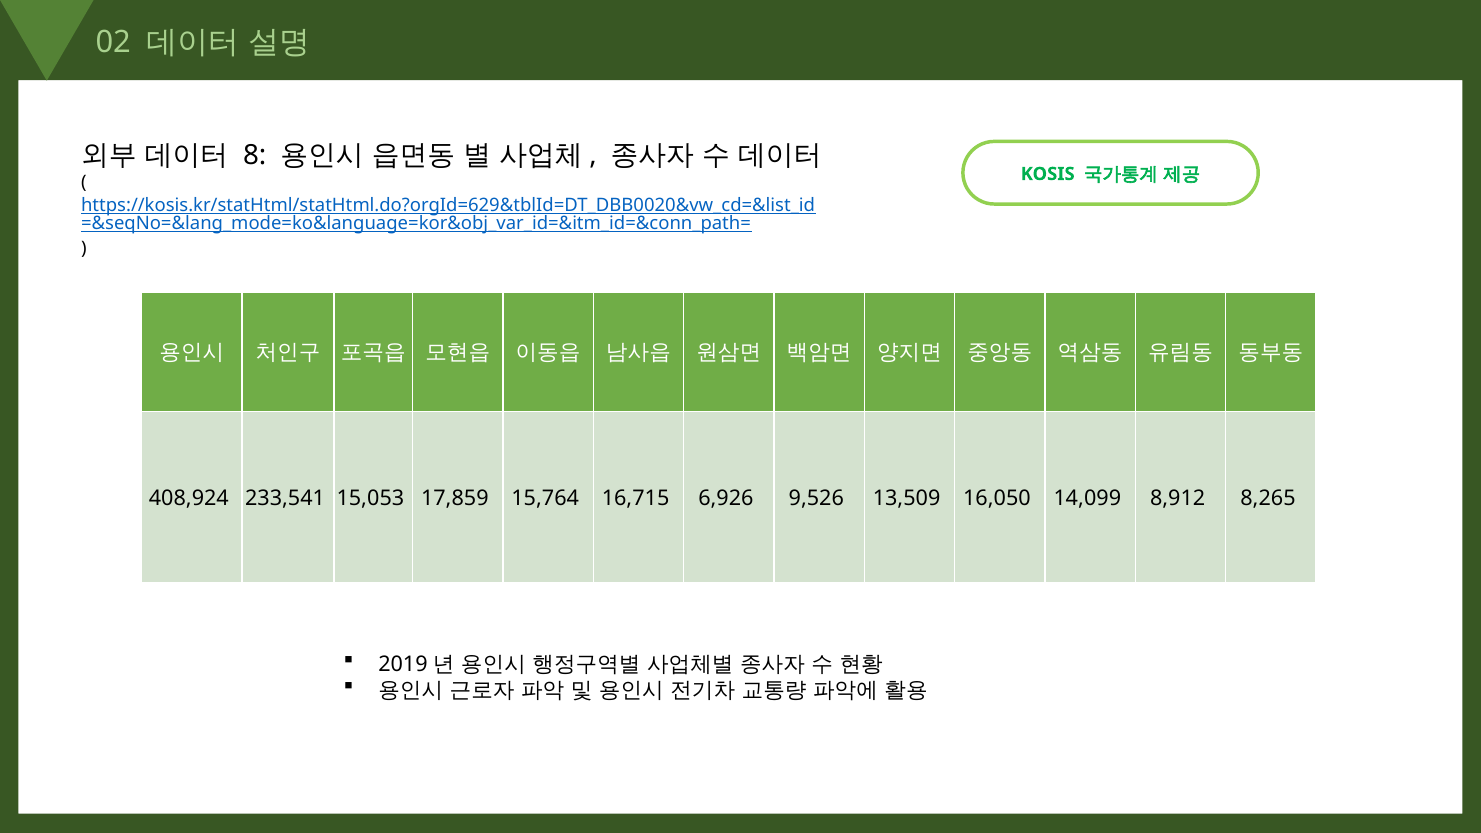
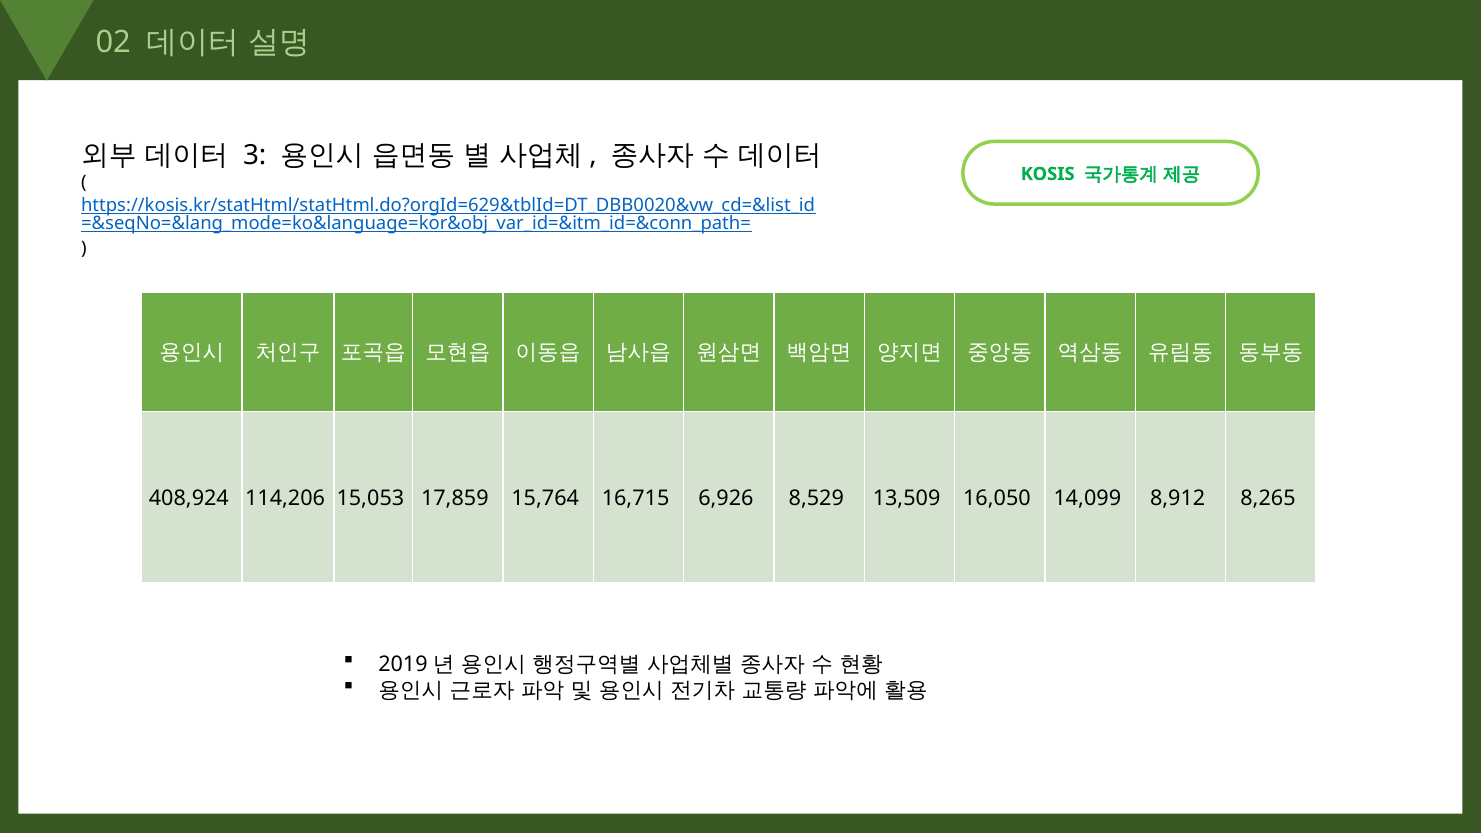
8: 8 -> 3 (255, 156)
233,541: 233,541 -> 114,206 (285, 499)
9,526: 9,526 -> 8,529 (816, 499)
